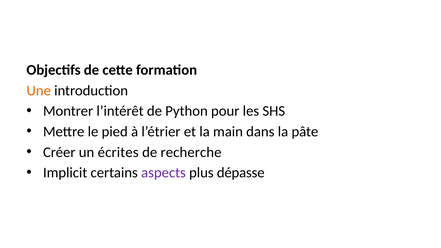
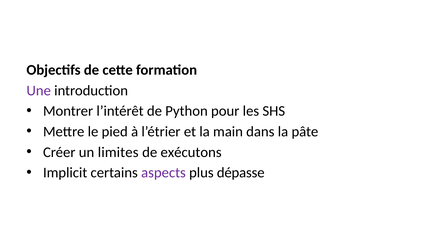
Une colour: orange -> purple (39, 91)
écrites: écrites -> limites (118, 152)
recherche: recherche -> exécutons (191, 152)
